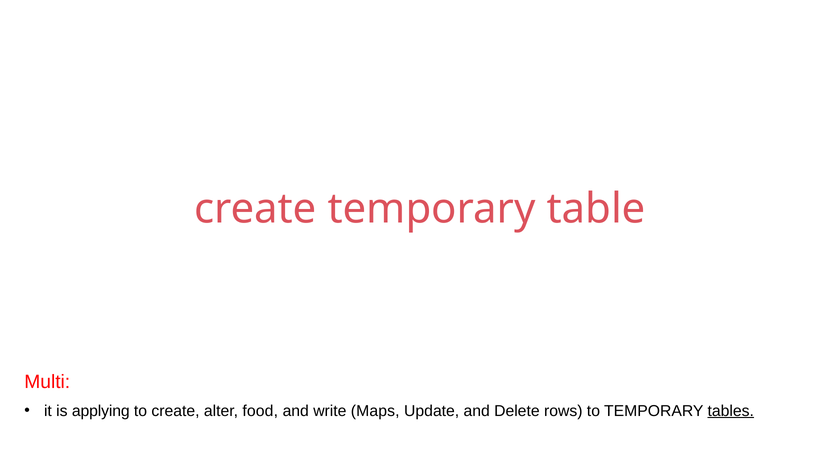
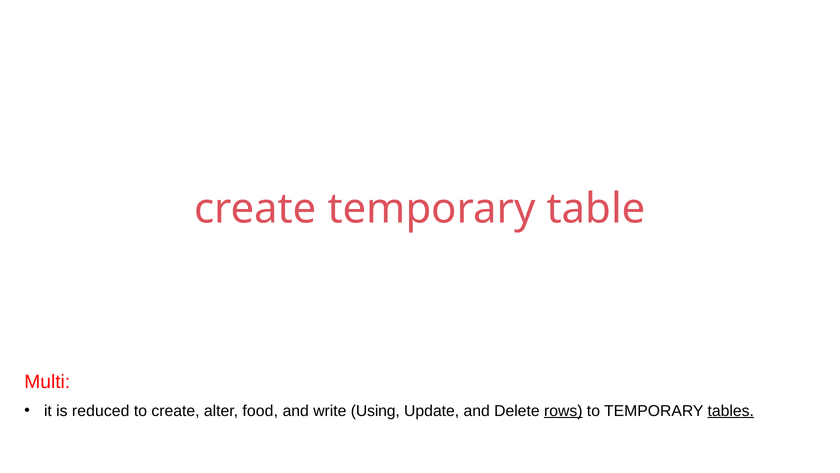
applying: applying -> reduced (101, 410)
Maps: Maps -> Using (375, 410)
rows underline: none -> present (563, 410)
